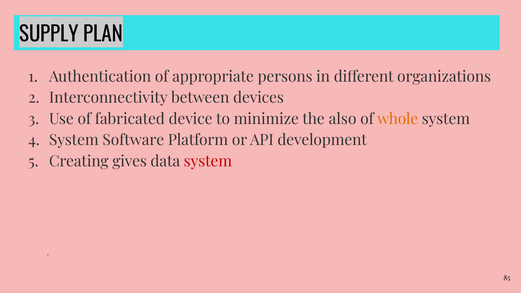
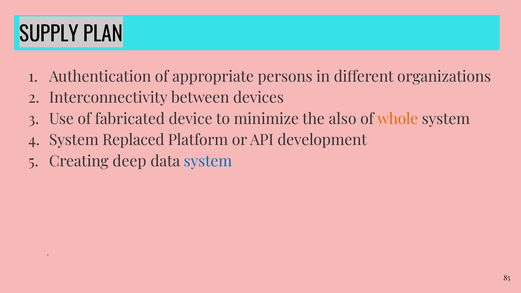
Software: Software -> Replaced (133, 140)
gives: gives -> deep (129, 161)
system colour: red -> blue (208, 161)
